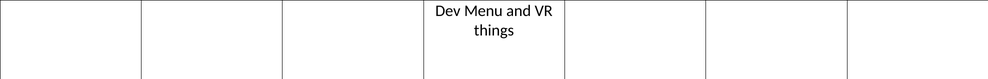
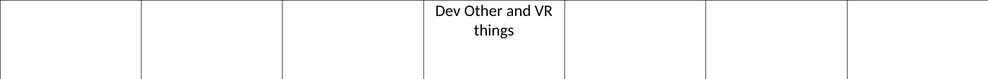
Menu: Menu -> Other (483, 11)
